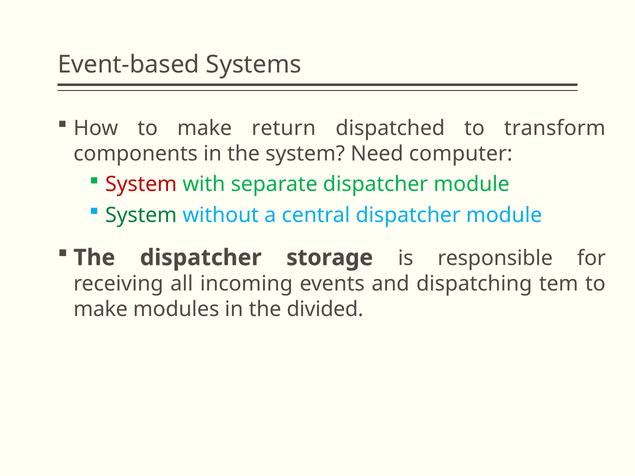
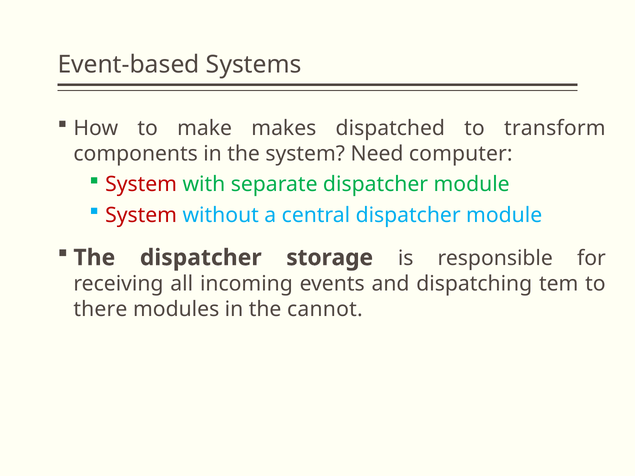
return: return -> makes (284, 128)
System colour: green -> red (141, 215)
make: make -> there (100, 310)
divided: divided -> cannot (325, 310)
